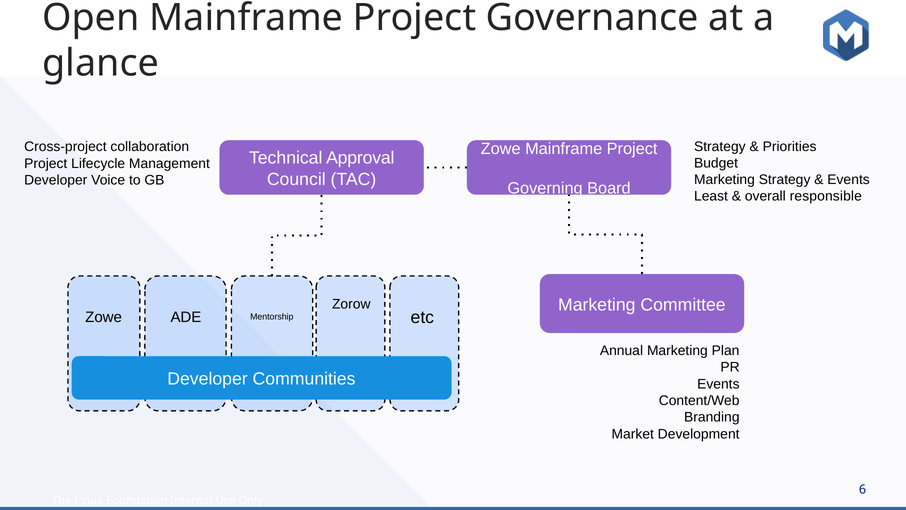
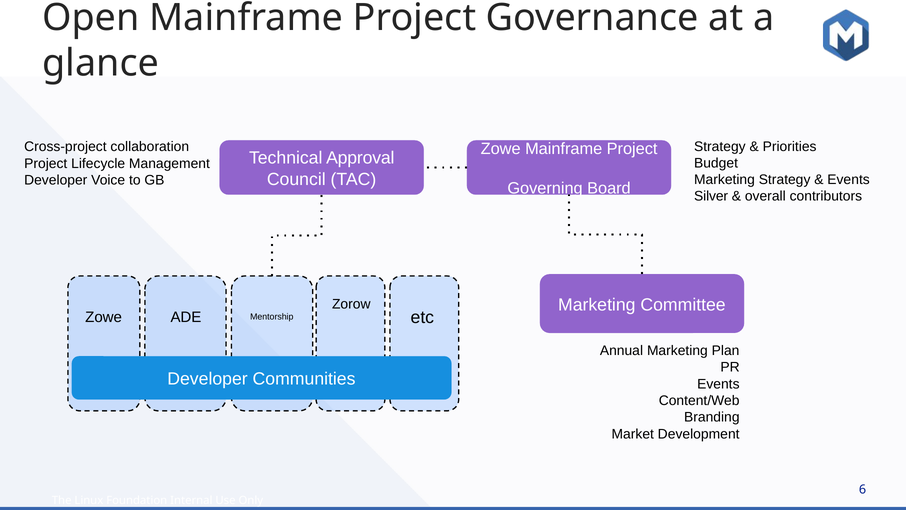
Least: Least -> Silver (711, 196)
responsible: responsible -> contributors (826, 196)
